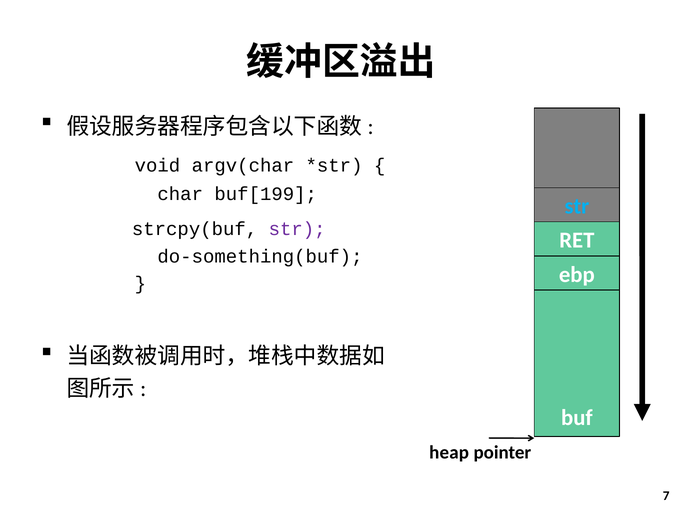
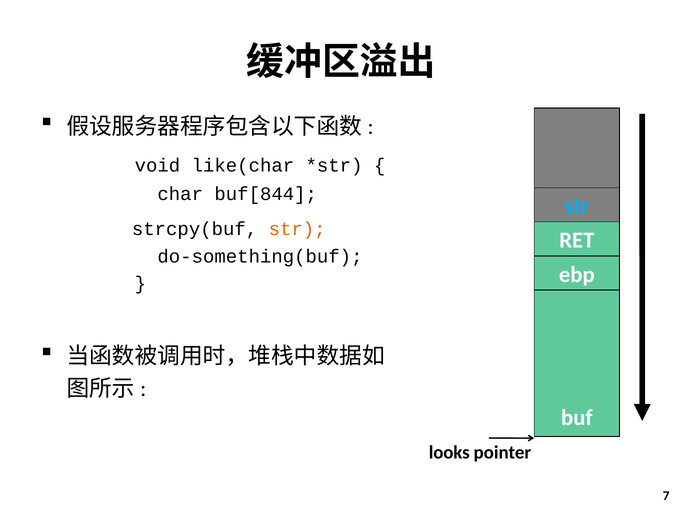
argv(char: argv(char -> like(char (243, 165)
buf[199: buf[199 -> buf[844 (266, 194)
str colour: purple -> orange (297, 229)
heap: heap -> looks (449, 452)
